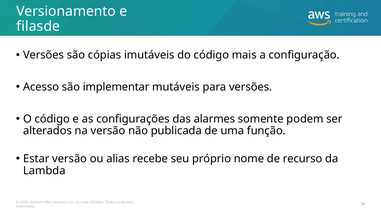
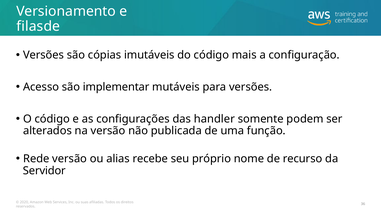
alarmes: alarmes -> handler (214, 119)
Estar: Estar -> Rede (36, 159)
Lambda: Lambda -> Servidor (44, 171)
